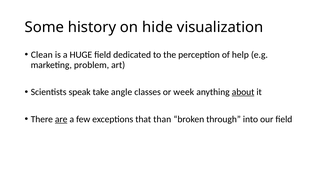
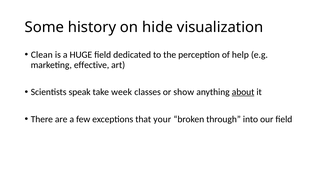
problem: problem -> effective (92, 65)
angle: angle -> week (122, 92)
week: week -> show (184, 92)
are underline: present -> none (61, 119)
than: than -> your (162, 119)
